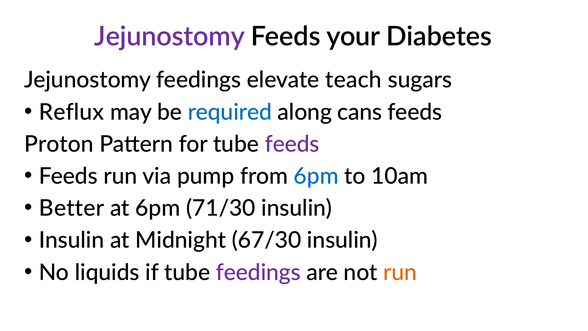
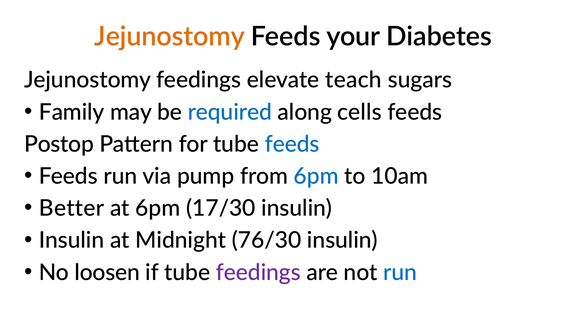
Jejunostomy colour: purple -> orange (170, 36)
Reflux: Reflux -> Family (72, 112)
cans: cans -> cells (359, 112)
Proton: Proton -> Postop (59, 144)
feeds colour: purple -> blue (292, 144)
71/30: 71/30 -> 17/30 (221, 208)
67/30: 67/30 -> 76/30 (266, 240)
liquids: liquids -> loosen (107, 272)
run colour: orange -> blue (400, 272)
